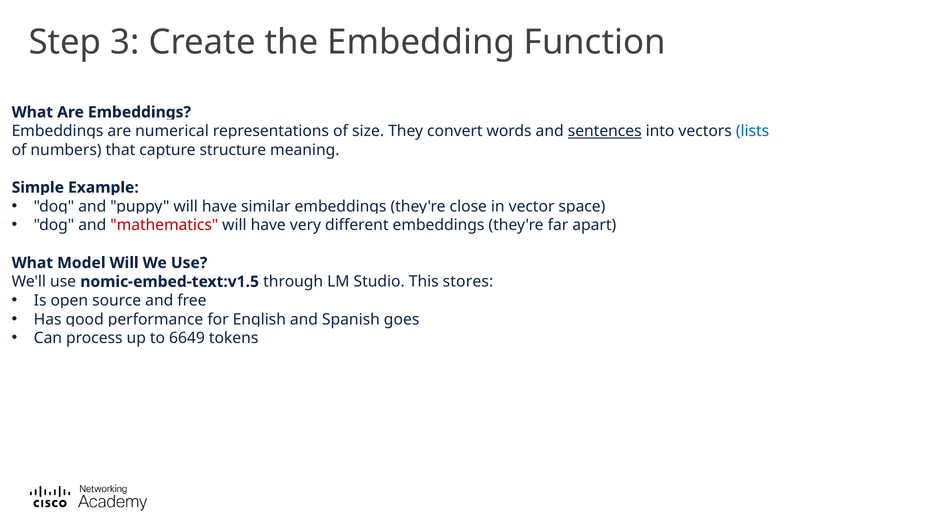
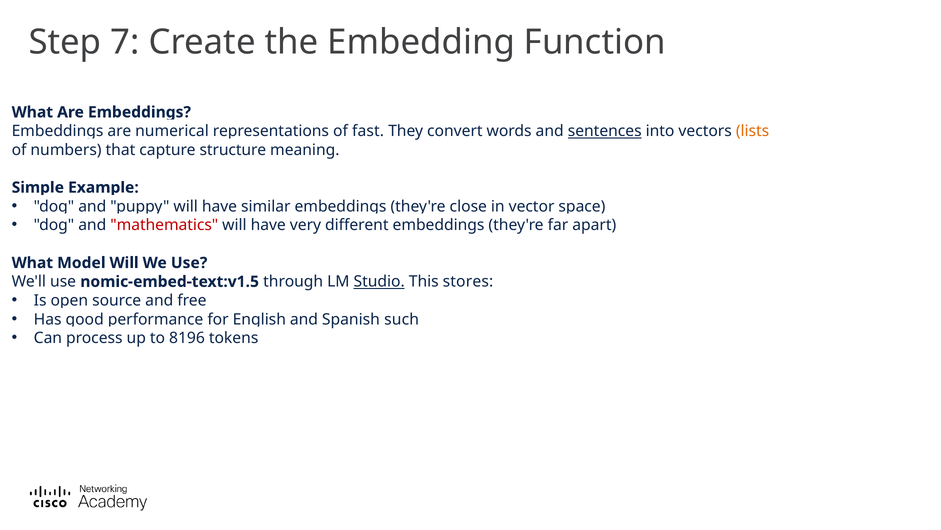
3: 3 -> 7 (125, 42)
size: size -> fast (368, 131)
lists colour: blue -> orange (753, 131)
Studio underline: none -> present (379, 281)
goes: goes -> such (402, 319)
6649: 6649 -> 8196 (187, 338)
